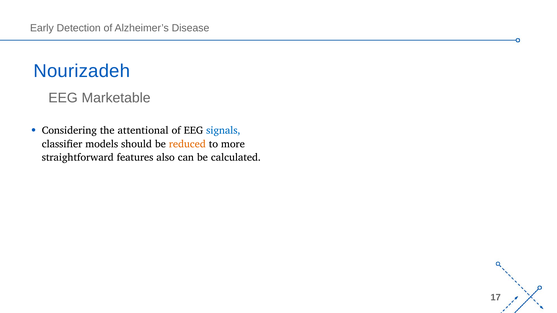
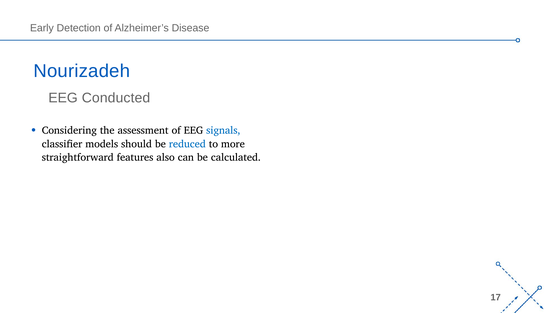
Marketable: Marketable -> Conducted (116, 98)
attentional: attentional -> assessment (143, 131)
reduced colour: orange -> blue (187, 144)
